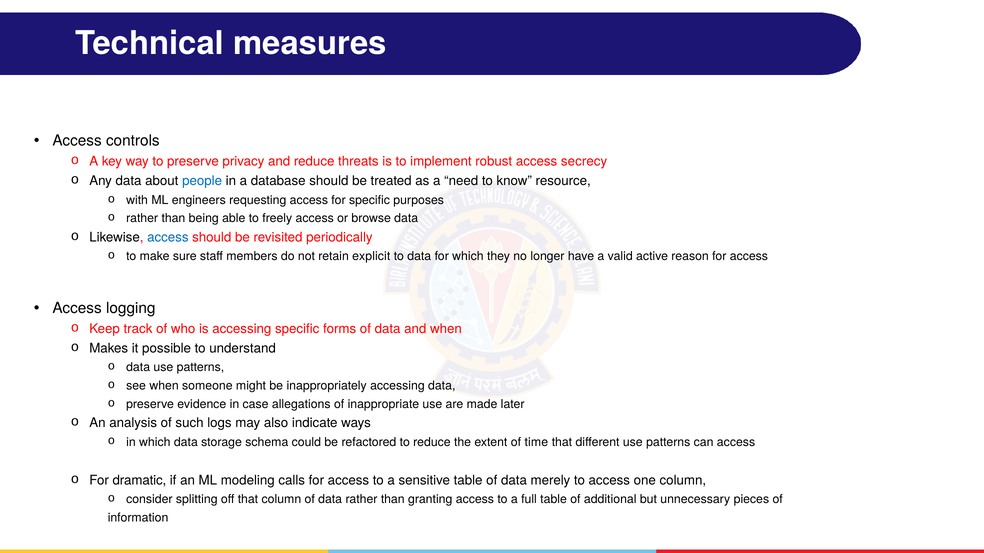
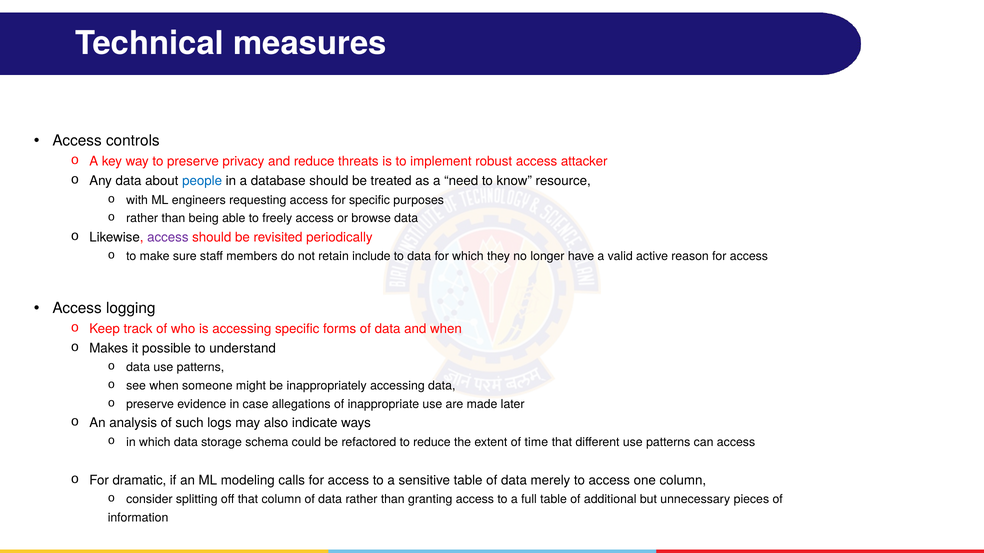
secrecy: secrecy -> attacker (584, 162)
access colour: blue -> purple (168, 238)
explicit: explicit -> include (371, 257)
